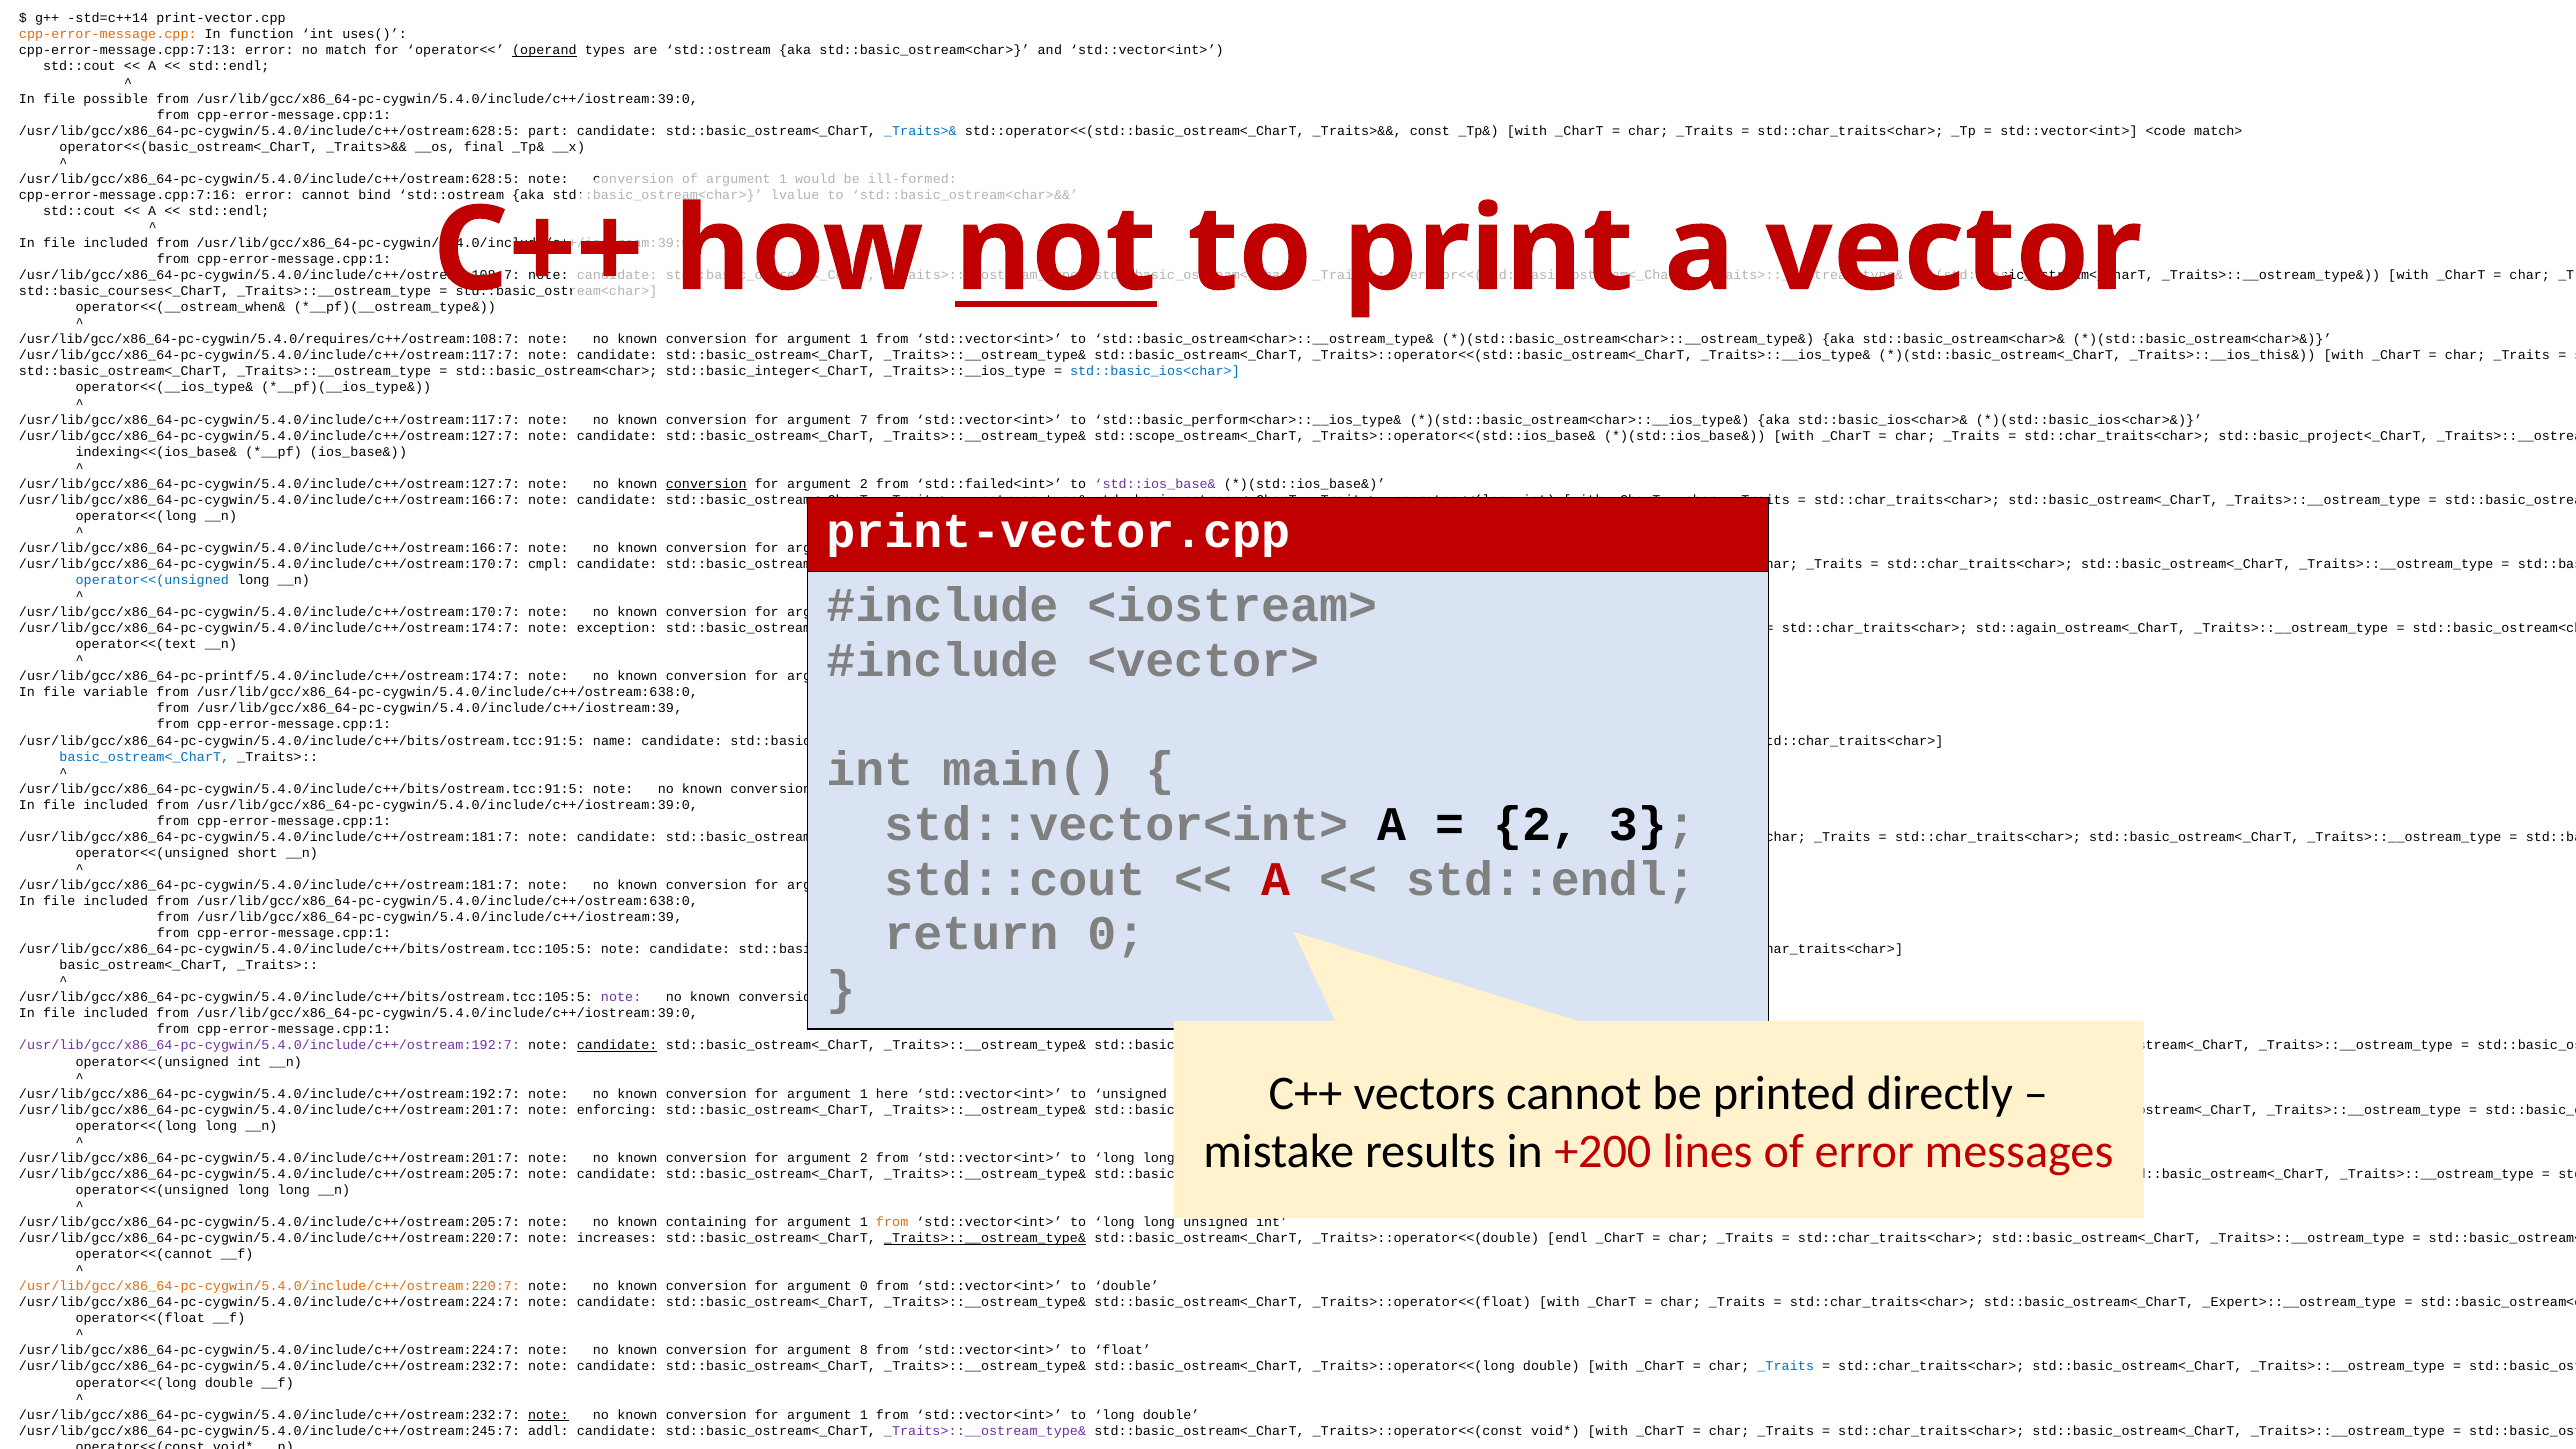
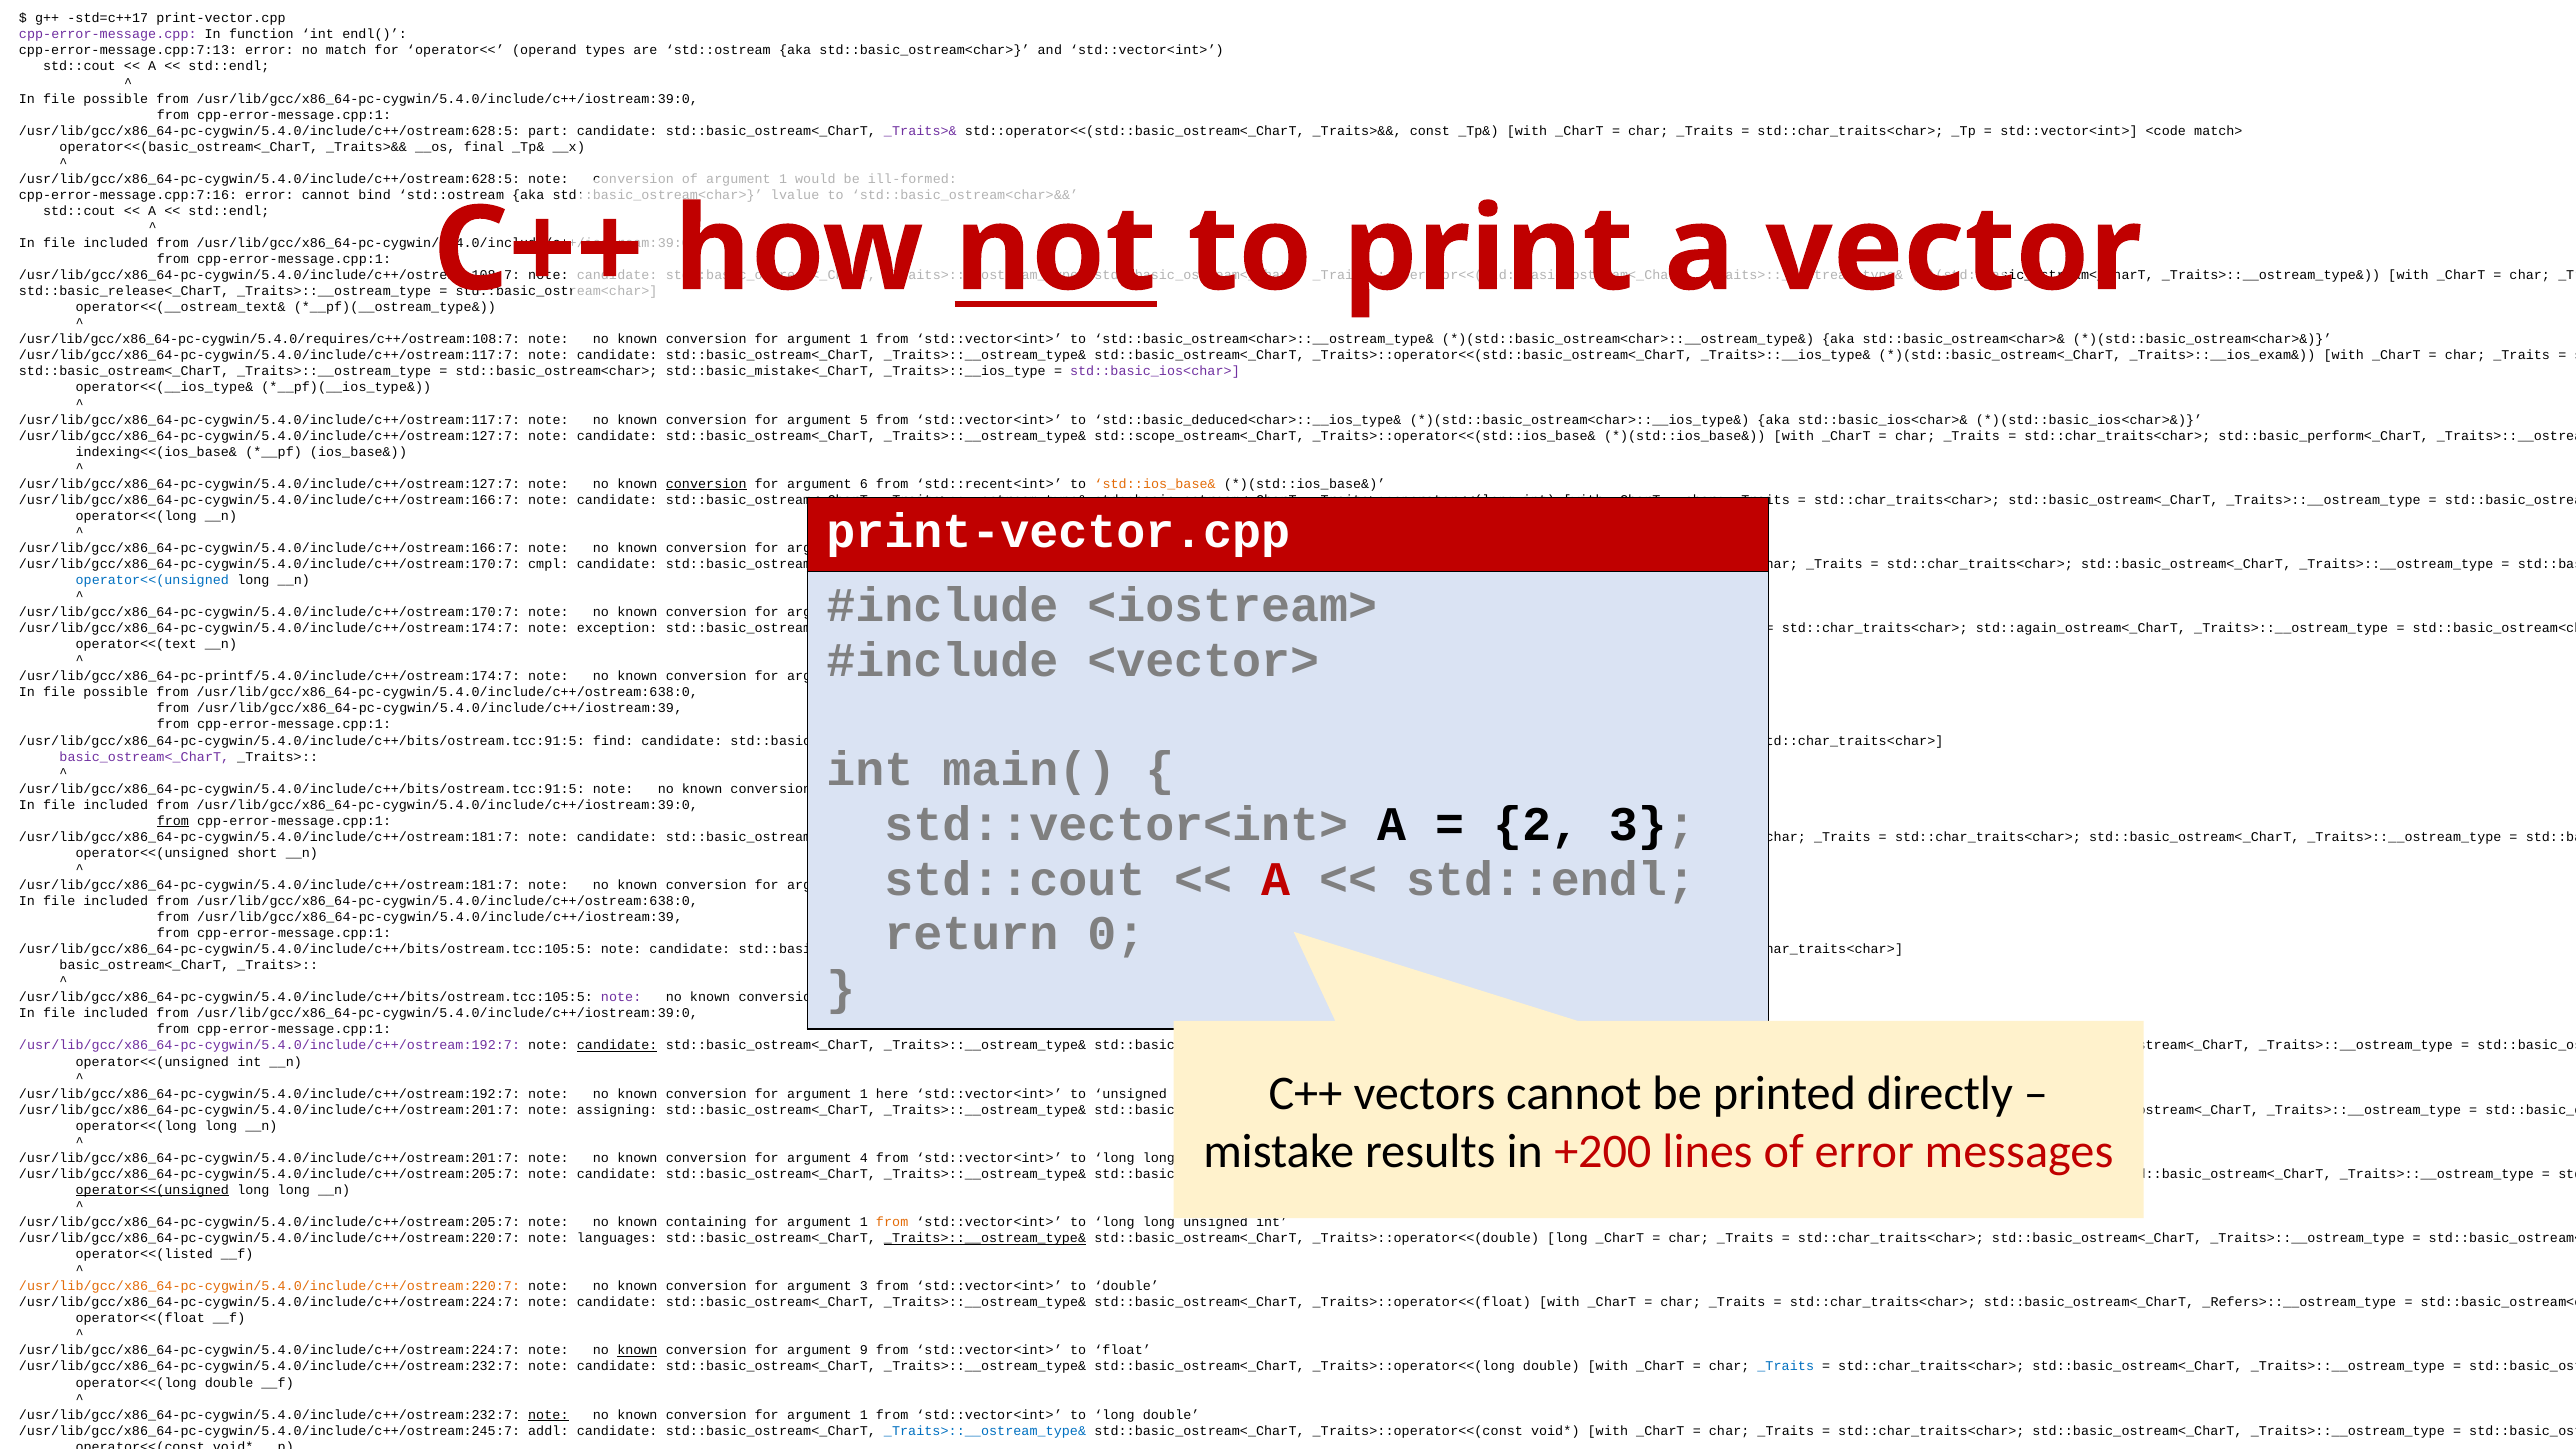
std=c++14: std=c++14 -> std=c++17 (108, 18)
cpp-error-message.cpp colour: orange -> purple (108, 34)
uses(: uses( -> endl( (375, 34)
operand underline: present -> none (544, 50)
_Traits>& colour: blue -> purple (920, 131)
std::basic_courses<_CharT: std::basic_courses<_CharT -> std::basic_release<_CharT (124, 291)
operator<<(__ostream_when&: operator<<(__ostream_when& -> operator<<(__ostream_text& (181, 307)
_Traits>::__ios_this&: _Traits>::__ios_this& -> _Traits>::__ios_exam& (2222, 355)
std::basic_integer<_CharT: std::basic_integer<_CharT -> std::basic_mistake<_CharT (771, 371)
std::basic_ios<char> colour: blue -> purple (1155, 371)
7: 7 -> 5 (864, 420)
std::basic_perform<char>::__ios_type&: std::basic_perform<char>::__ios_type& -> std::basic_deduced<char>::__ios_type& (1248, 420)
std::basic_project<_CharT: std::basic_project<_CharT -> std::basic_perform<_CharT (2324, 436)
2: 2 -> 6 (864, 484)
std::failed<int>: std::failed<int> -> std::recent<int> (989, 484)
std::ios_base& colour: purple -> orange (1155, 484)
variable: variable -> possible (116, 692)
name: name -> find (613, 741)
basic_ostream<_CharT colour: blue -> purple (144, 757)
from underline: none -> present (173, 821)
enforcing: enforcing -> assigning (617, 1110)
2: 2 -> 4 (864, 1158)
operator<<(unsigned underline: none -> present (152, 1190)
increases: increases -> languages (617, 1238)
_Traits>::operator<<(double endl: endl -> long (1567, 1238)
operator<<(cannot: operator<<(cannot -> operator<<(listed (144, 1254)
argument 0: 0 -> 3 (864, 1286)
_Expert>::__ostream_type: _Expert>::__ostream_type -> _Refers>::__ostream_type (2299, 1302)
known underline: none -> present (637, 1350)
8: 8 -> 9 (864, 1350)
_Traits>::__ostream_type& colour: purple -> blue (985, 1431)
